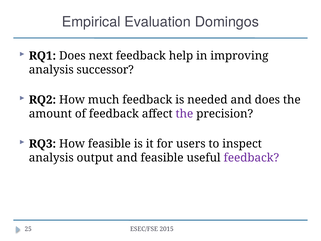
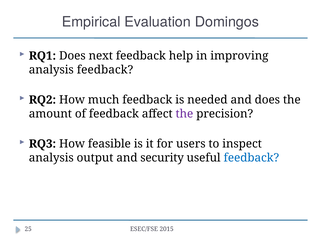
analysis successor: successor -> feedback (105, 70)
and feasible: feasible -> security (162, 158)
feedback colour: purple -> blue (251, 158)
